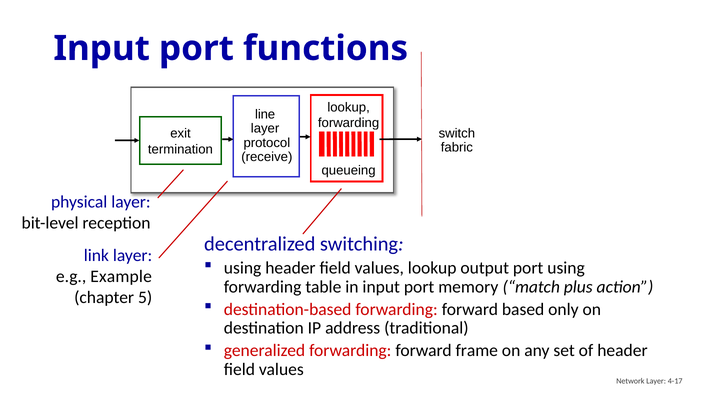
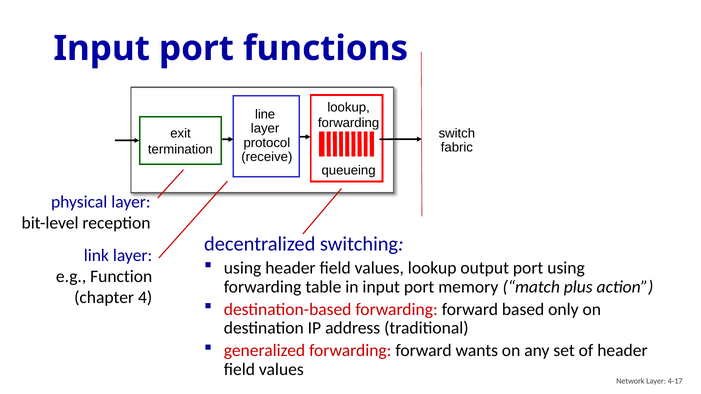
Example: Example -> Function (121, 276)
5: 5 -> 4 (145, 298)
frame: frame -> wants (477, 351)
